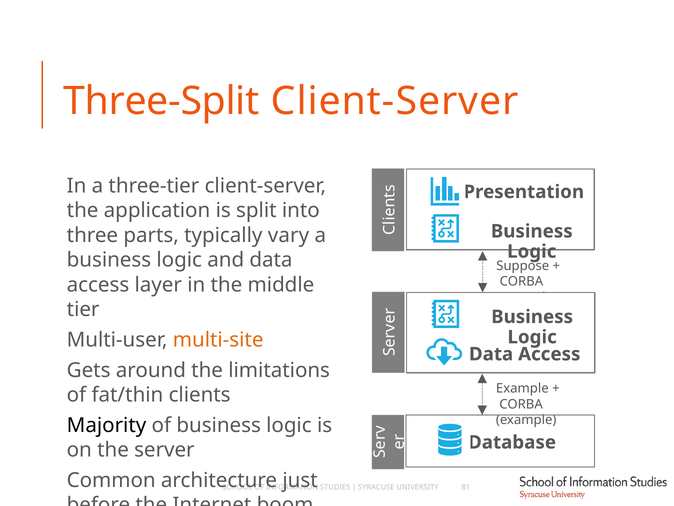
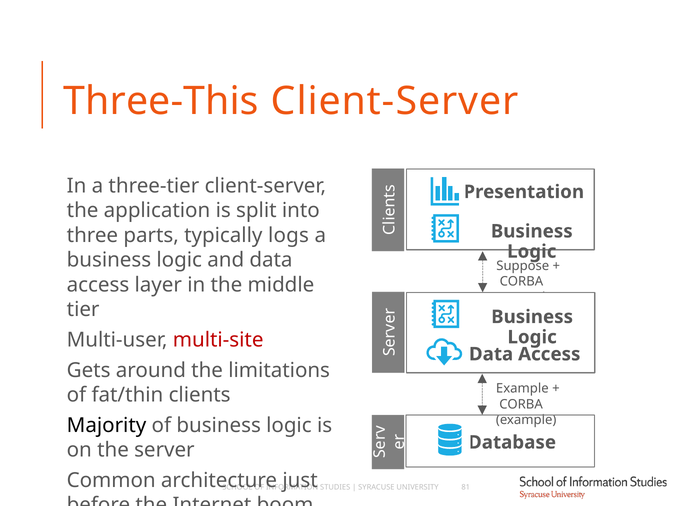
Three-Split: Three-Split -> Three-This (161, 101)
vary: vary -> logs (288, 235)
multi-site colour: orange -> red (218, 340)
